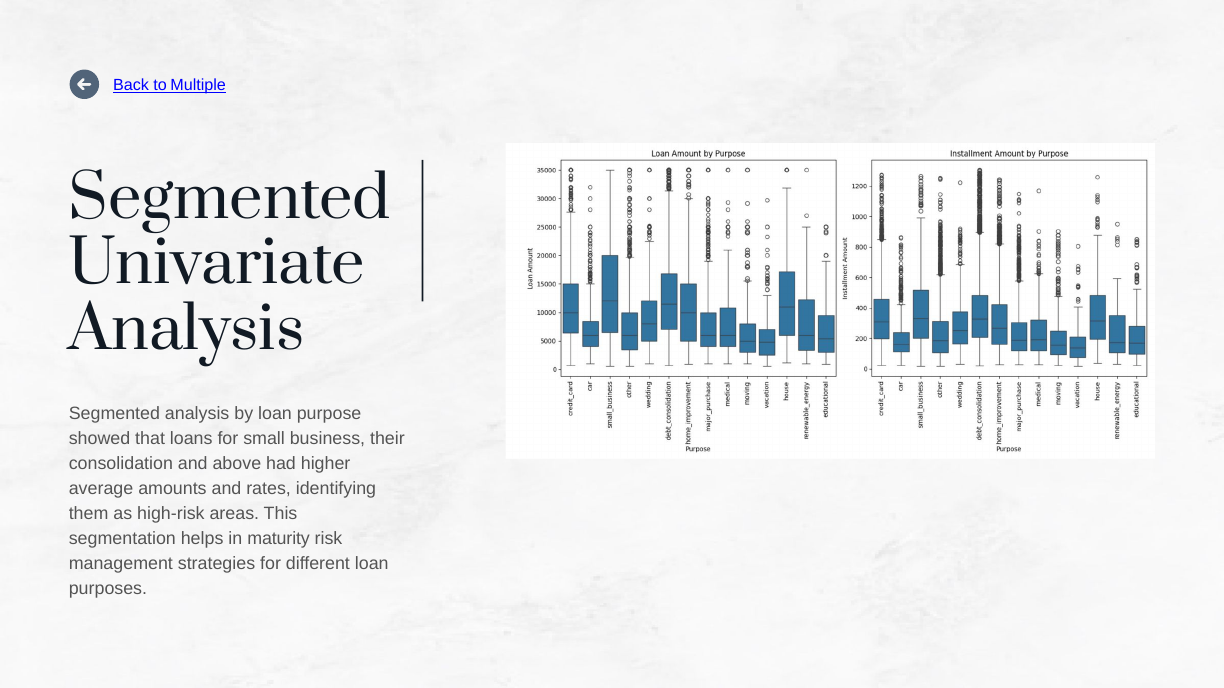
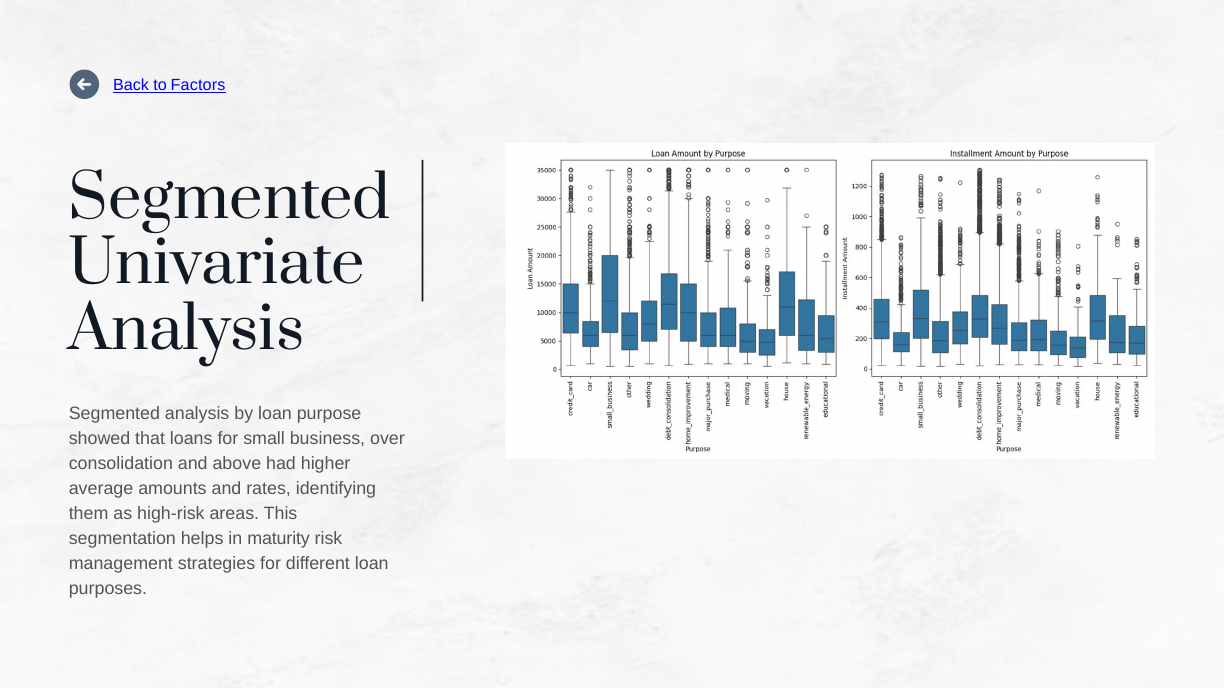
Multiple: Multiple -> Factors (198, 85)
their: their -> over (387, 439)
